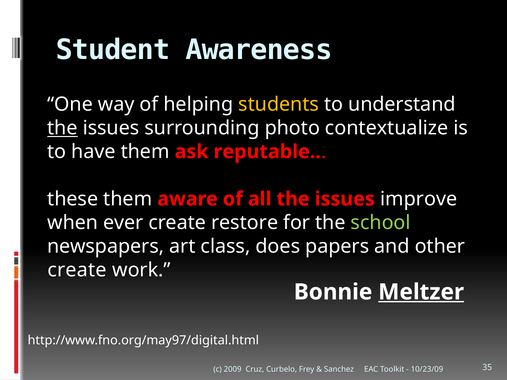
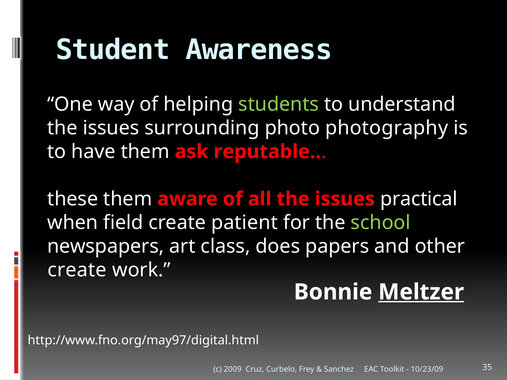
students colour: yellow -> light green (279, 104)
the underline: present -> none (62, 128)
contextualize: contextualize -> photography (387, 128)
improve: improve -> practical (419, 199)
ever: ever -> field (123, 223)
restore: restore -> patient (245, 223)
